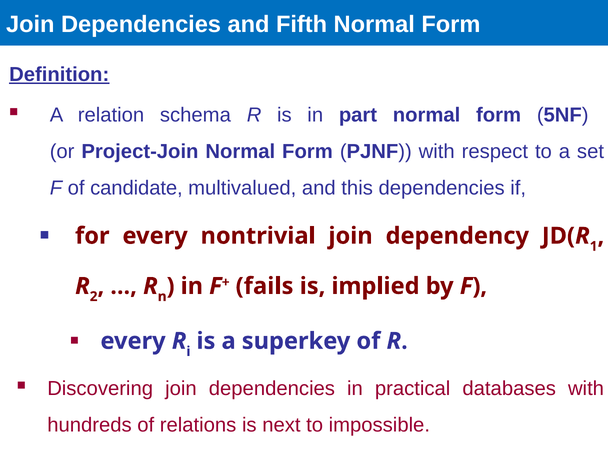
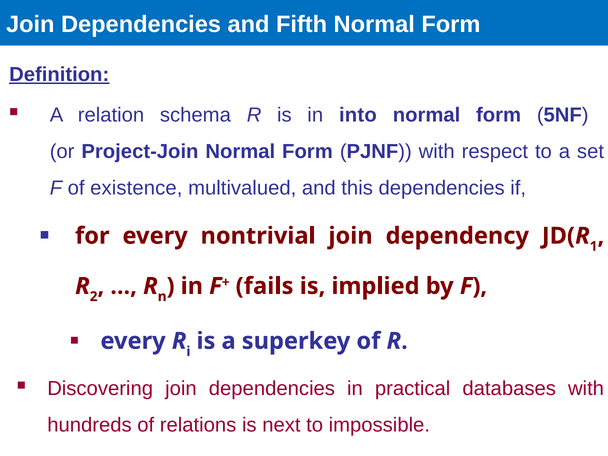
part: part -> into (358, 115)
candidate: candidate -> existence (136, 188)
